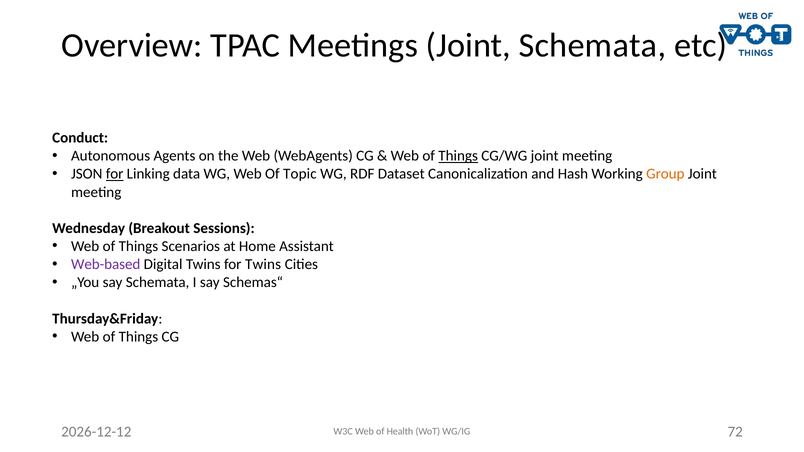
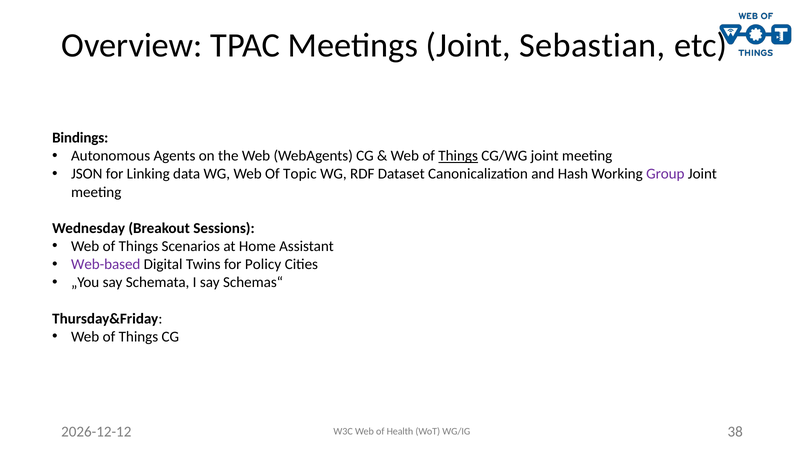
Joint Schemata: Schemata -> Sebastian (592, 45)
Conduct: Conduct -> Bindings (80, 138)
for underline: present -> none (115, 174)
Group colour: orange -> purple (665, 174)
for Twins: Twins -> Policy (263, 264)
72: 72 -> 38 (735, 432)
